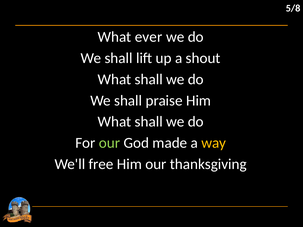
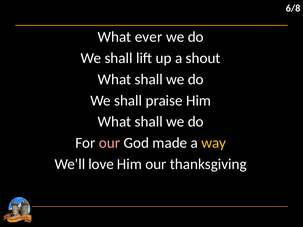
5/8: 5/8 -> 6/8 (293, 8)
our colour: light green -> pink (110, 143)
free: free -> love (101, 164)
